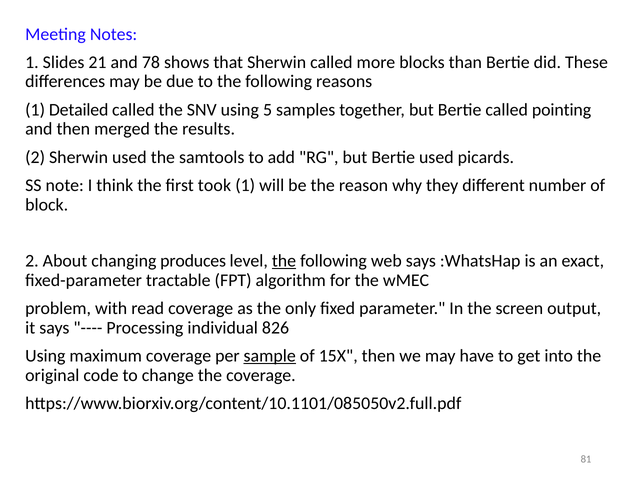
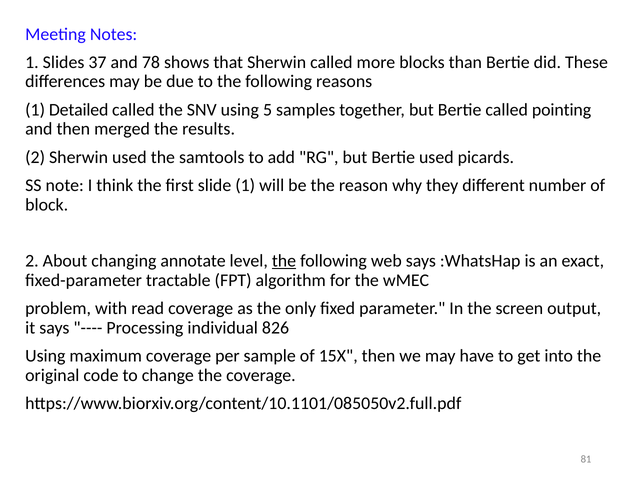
21: 21 -> 37 (97, 62)
took: took -> slide (215, 186)
produces: produces -> annotate (193, 261)
sample underline: present -> none (270, 356)
